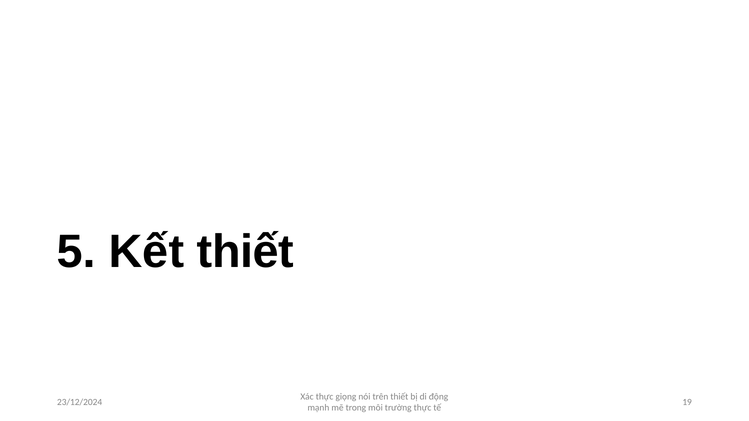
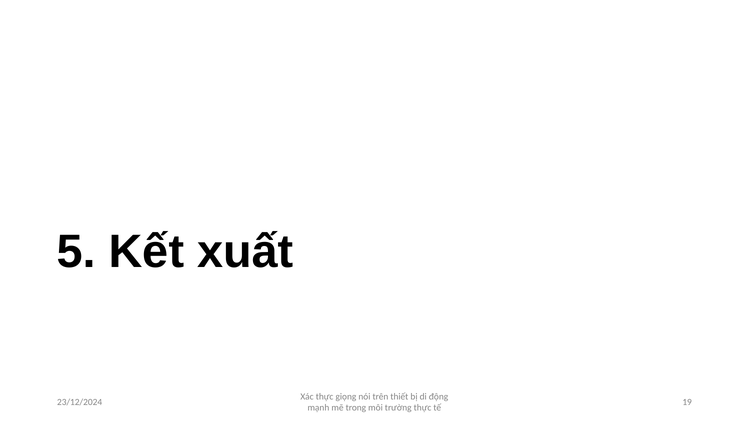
Kết thiết: thiết -> xuất (245, 252)
